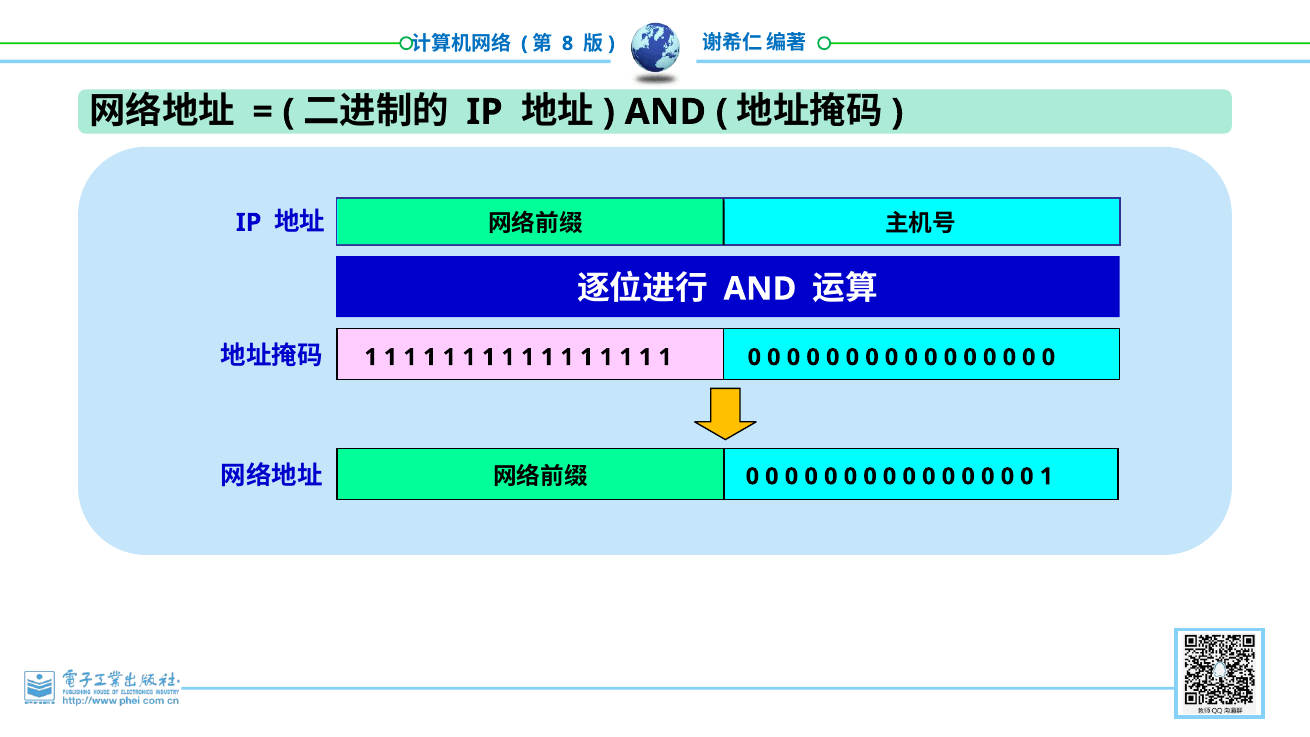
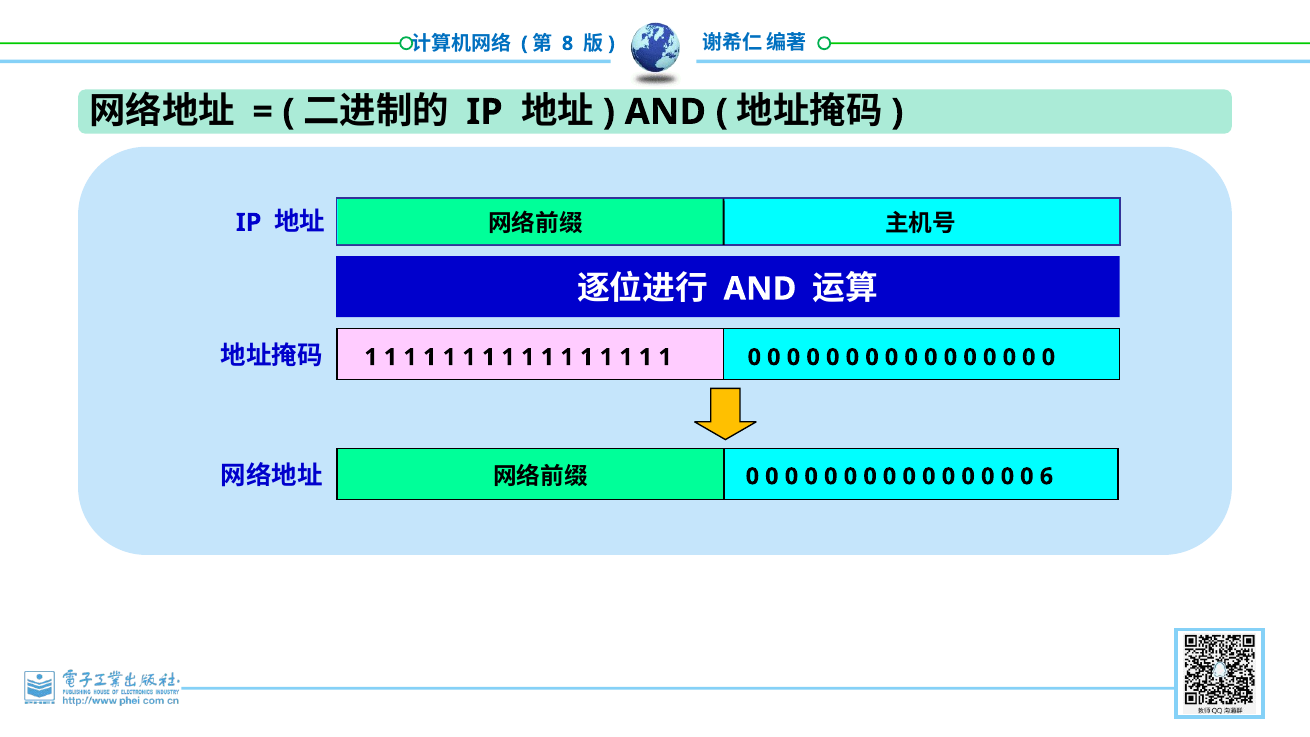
0 1: 1 -> 6 (1046, 476)
